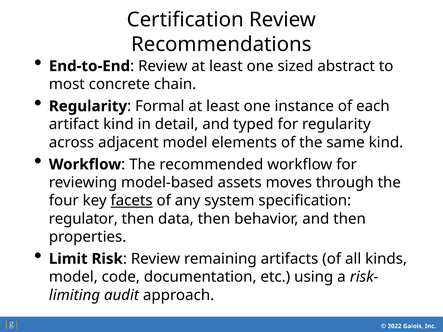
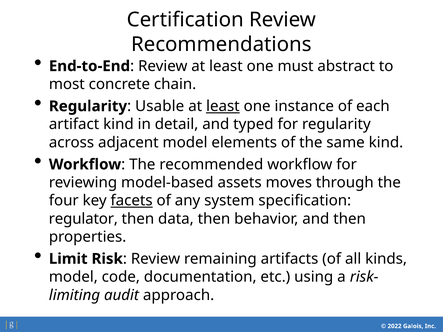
sized: sized -> must (296, 66)
Formal: Formal -> Usable (160, 106)
least underline: none -> present (223, 106)
